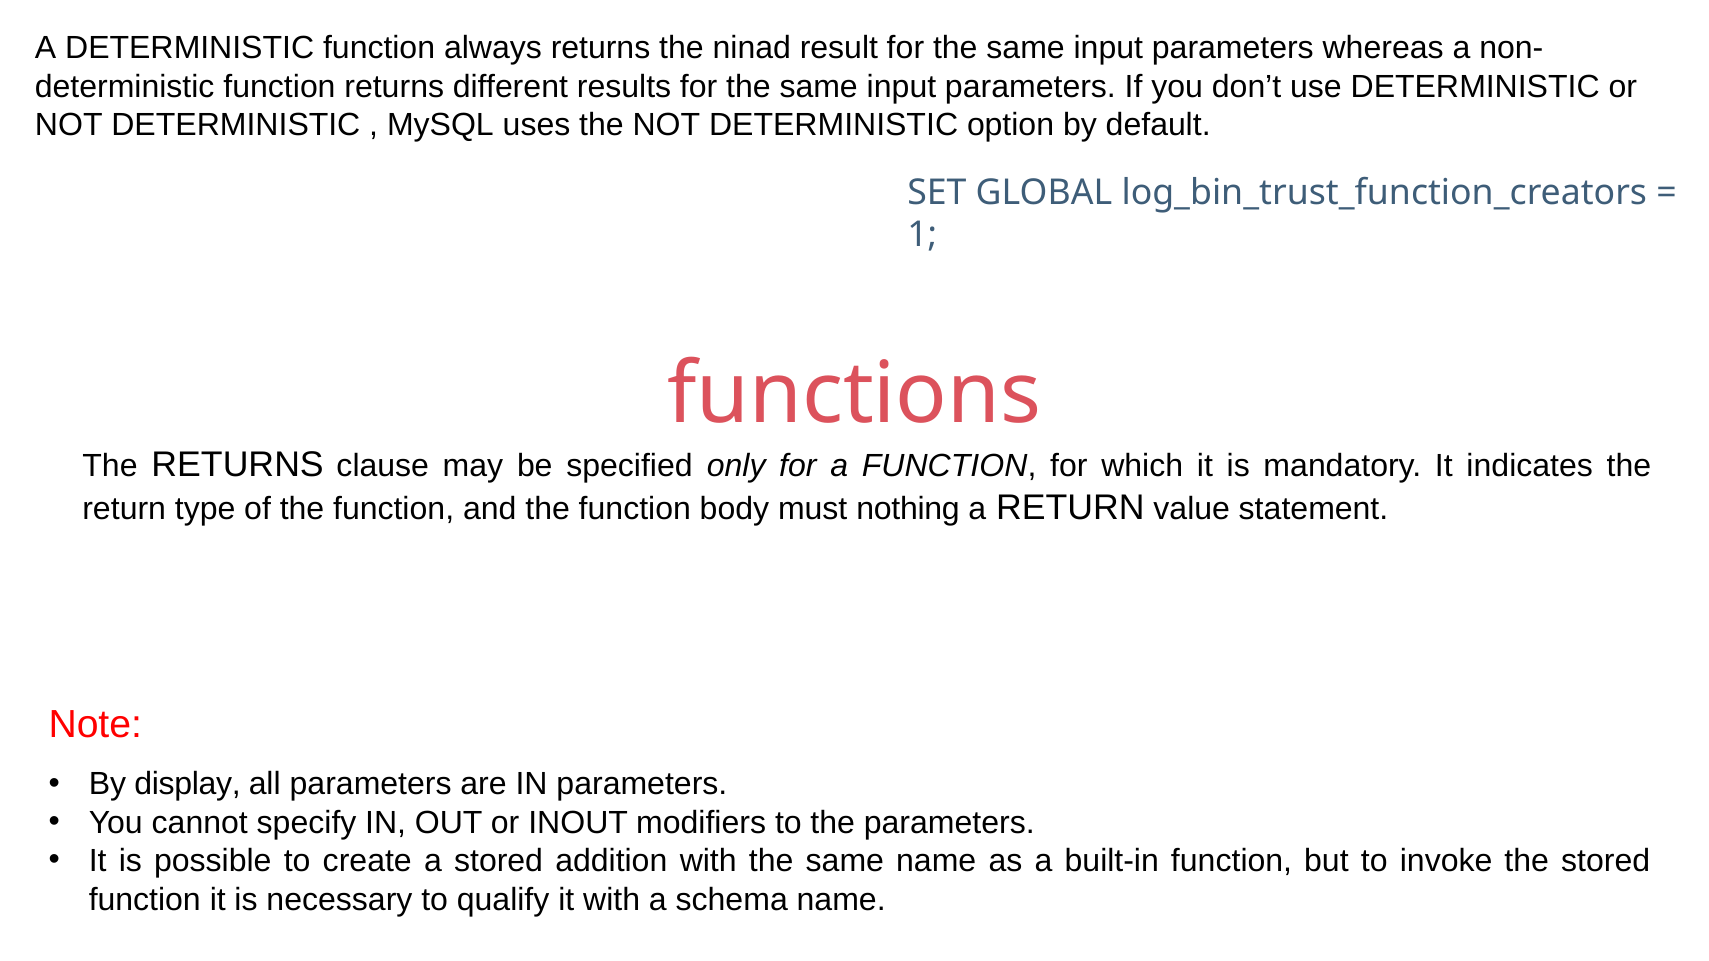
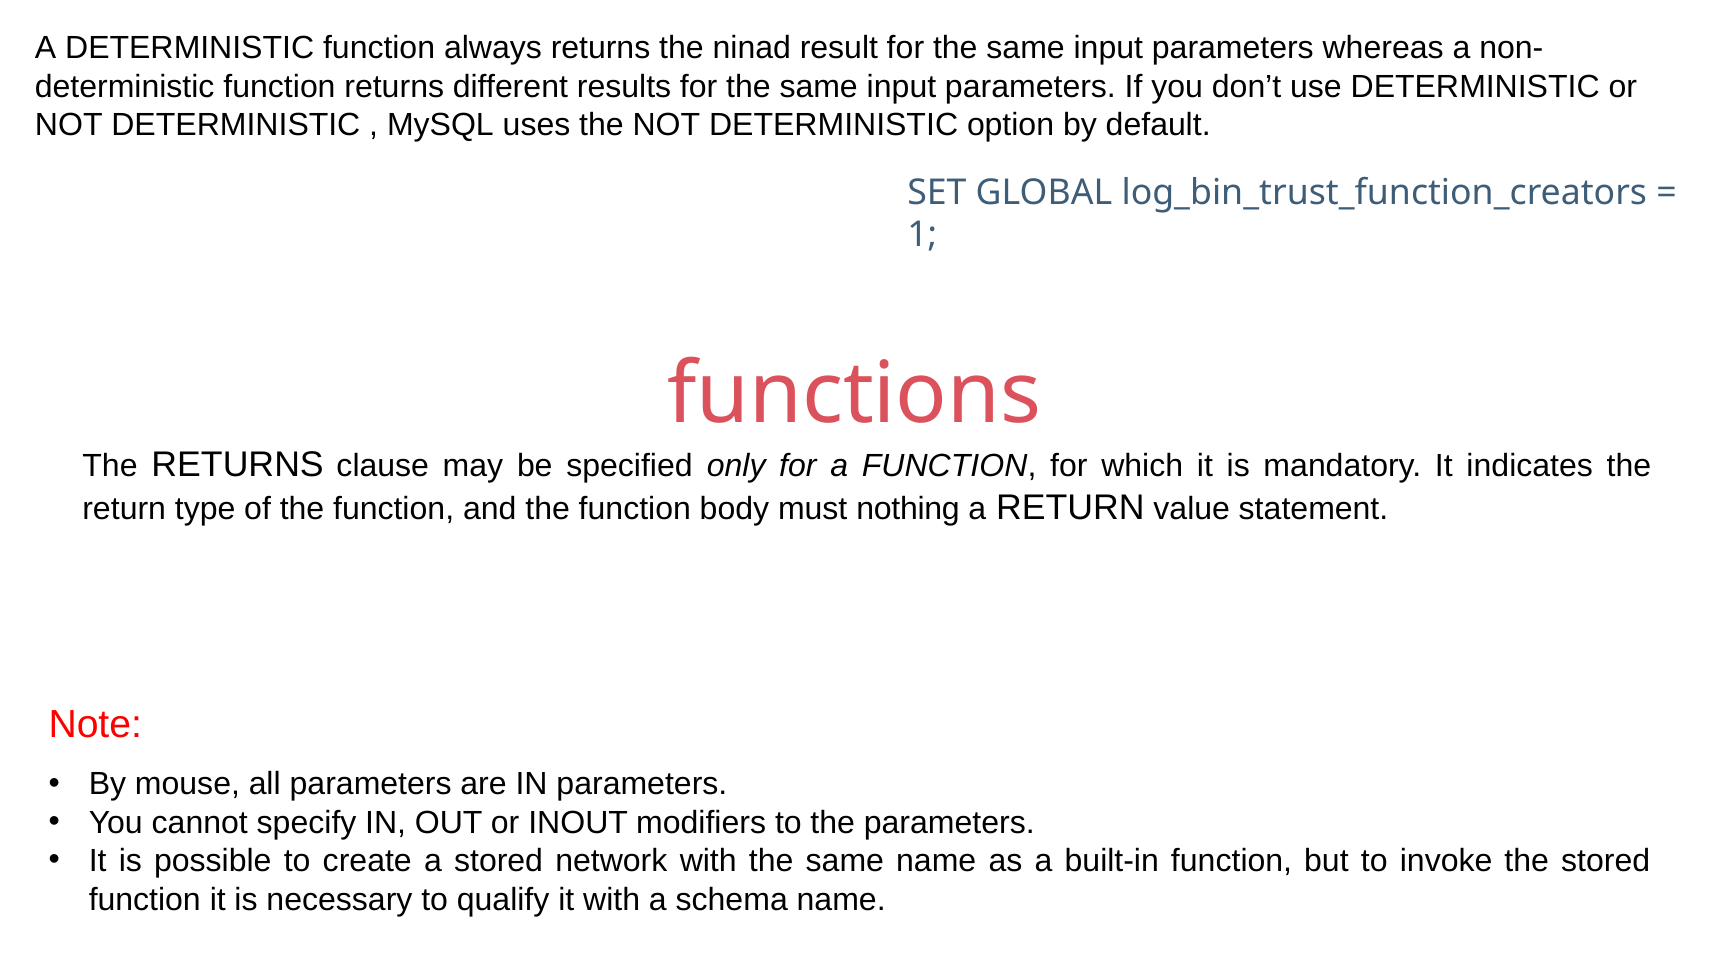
display: display -> mouse (187, 784)
addition: addition -> network (611, 861)
